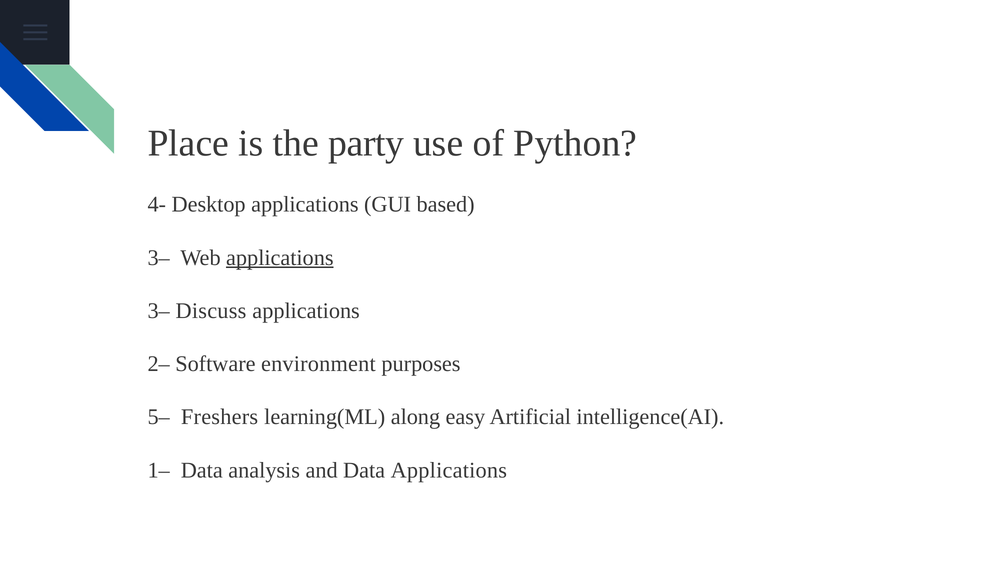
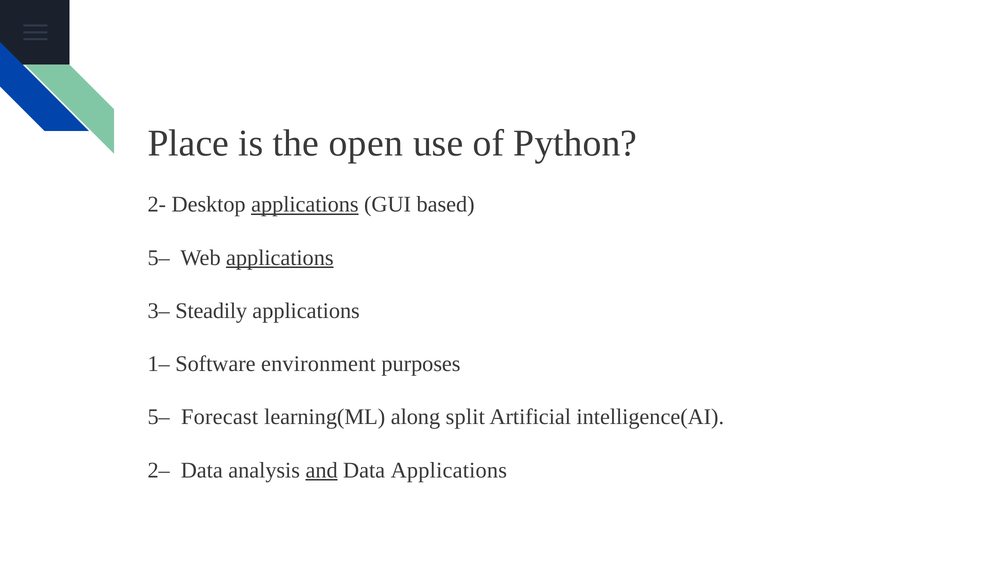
party: party -> open (366, 143)
4-: 4- -> 2- (157, 204)
applications underline: none -> present (305, 204)
3–: 3– -> 5– (159, 257)
Discuss: Discuss -> Steadily (211, 310)
2–: 2– -> 1– (159, 364)
Freshers: Freshers -> Forecast (220, 417)
easy: easy -> split (465, 417)
1–: 1– -> 2– (159, 470)
and underline: none -> present (322, 470)
